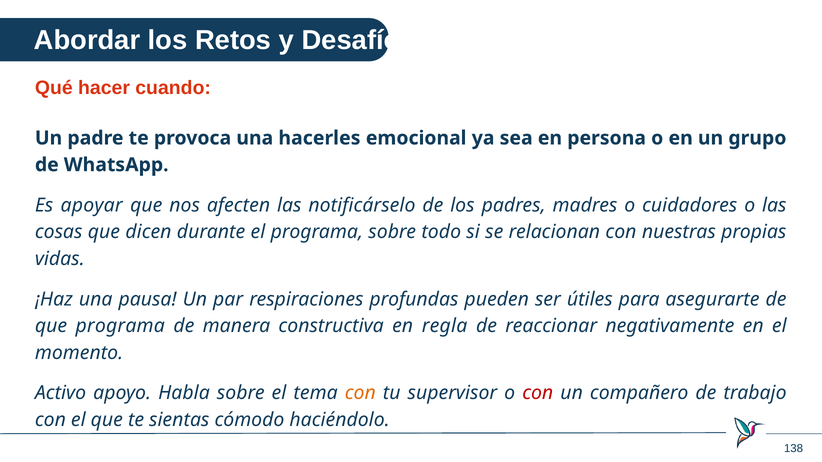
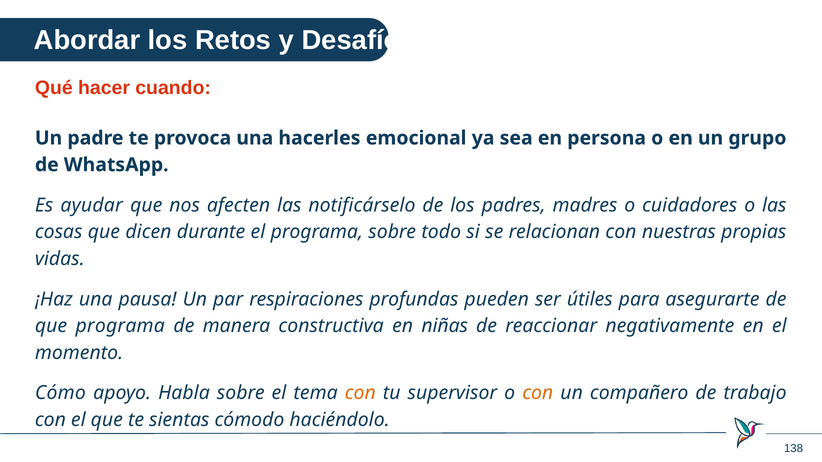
apoyar: apoyar -> ayudar (92, 205)
regla: regla -> niñas (445, 326)
Activo: Activo -> Cómo (60, 393)
con colour: red -> orange (538, 393)
